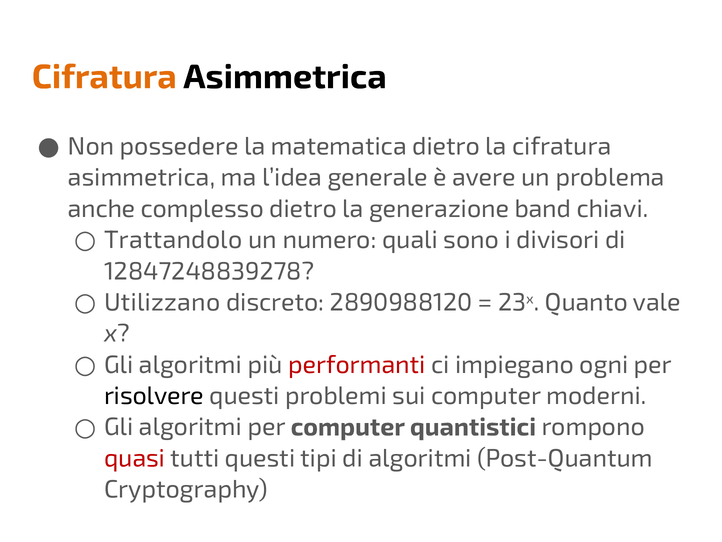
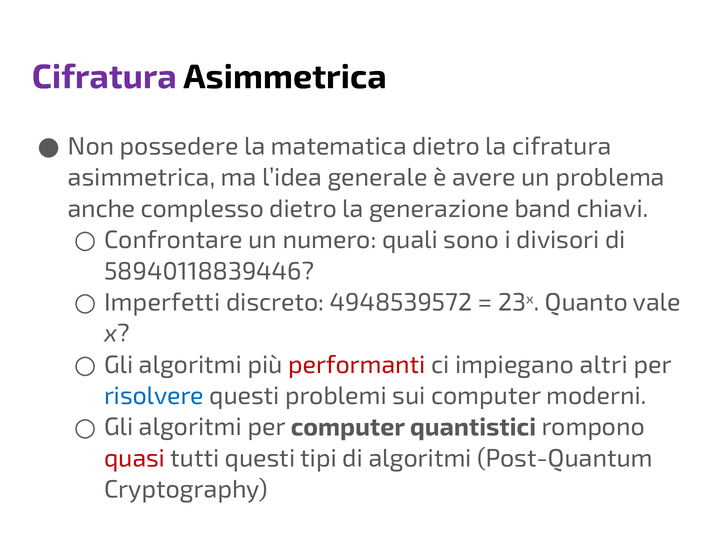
Cifratura colour: orange -> purple (104, 77)
Trattandolo: Trattandolo -> Confrontare (173, 240)
12847248839278: 12847248839278 -> 58940118839446 (209, 271)
Utilizzano: Utilizzano -> Imperfetti (162, 302)
2890988120: 2890988120 -> 4948539572 (401, 302)
ogni: ogni -> altri (604, 364)
risolvere colour: black -> blue (154, 396)
